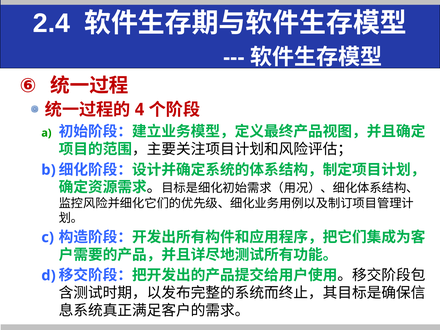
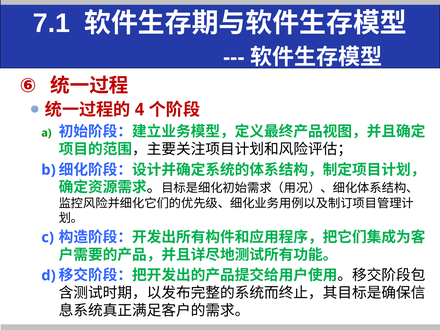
2.4: 2.4 -> 7.1 (52, 23)
